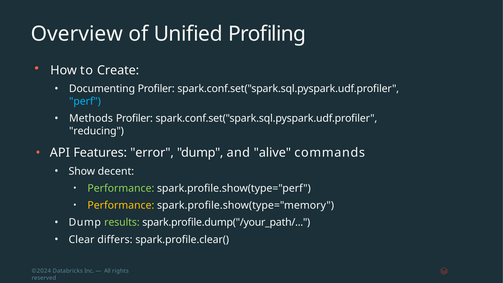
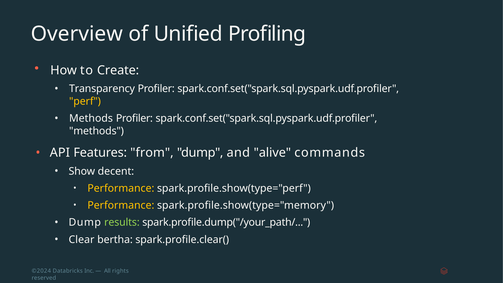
Documenting: Documenting -> Transparency (102, 89)
perf colour: light blue -> yellow (85, 101)
reducing: reducing -> methods (97, 131)
error: error -> from (152, 153)
Performance colour: light green -> yellow (121, 188)
differs: differs -> bertha (115, 240)
